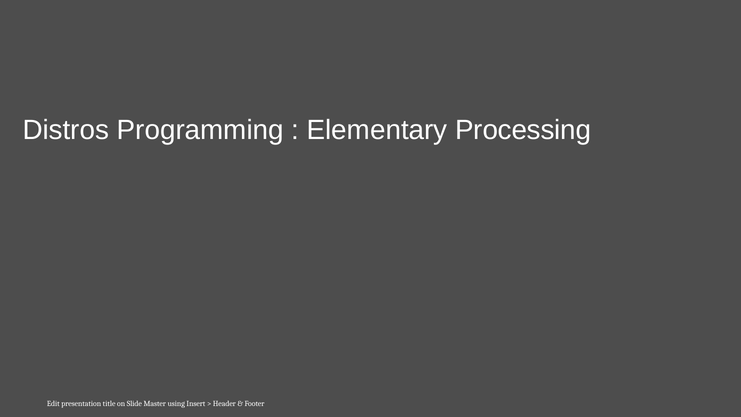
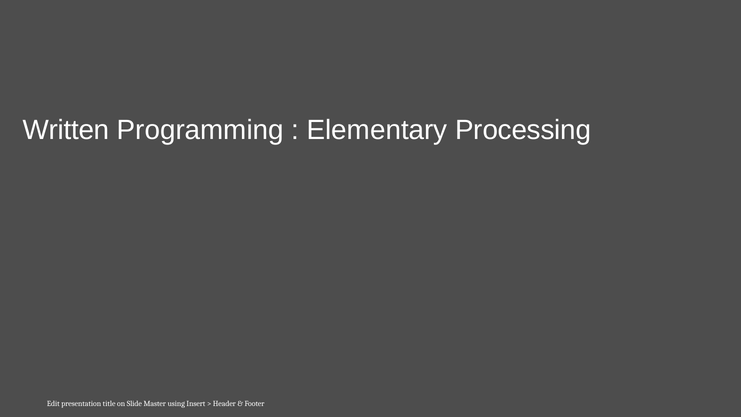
Distros: Distros -> Written (66, 130)
